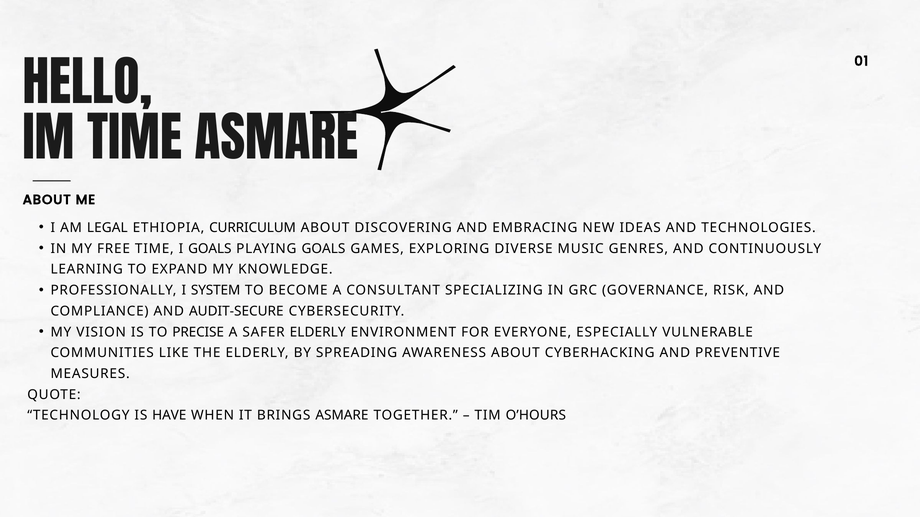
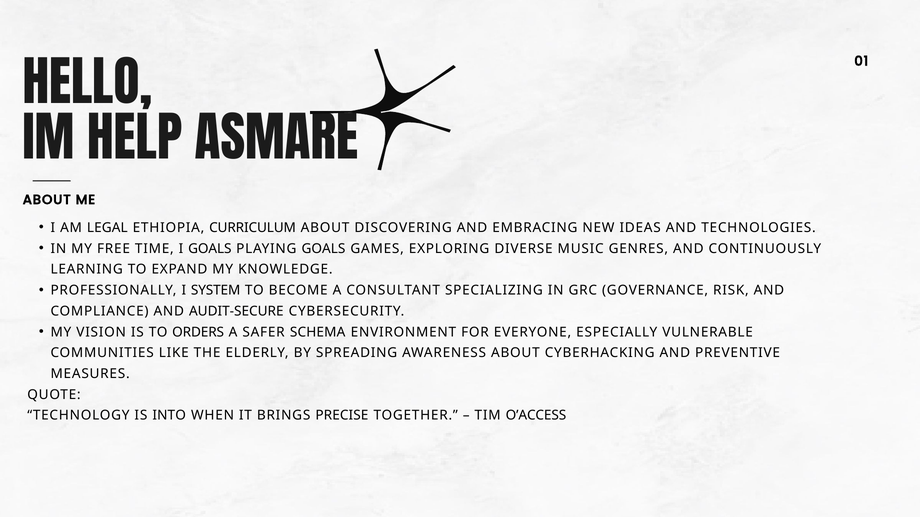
IM TIME: TIME -> HELP (135, 141)
PRECISE: PRECISE -> ORDERS (198, 332)
SAFER ELDERLY: ELDERLY -> SCHEMA (318, 332)
HAVE: HAVE -> INTO (169, 416)
BRINGS ASMARE: ASMARE -> PRECISE (342, 416)
O’HOURS: O’HOURS -> O’ACCESS (536, 416)
